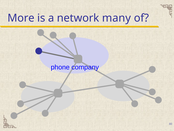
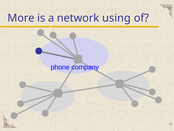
many: many -> using (116, 18)
